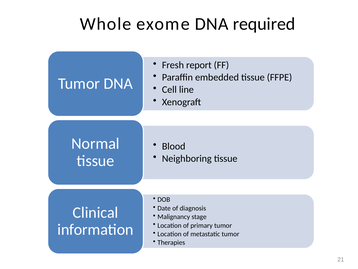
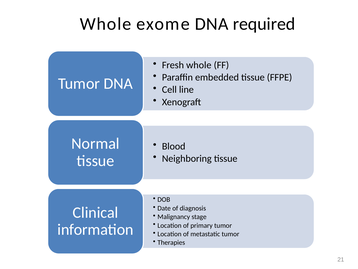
Fresh report: report -> whole (199, 65)
